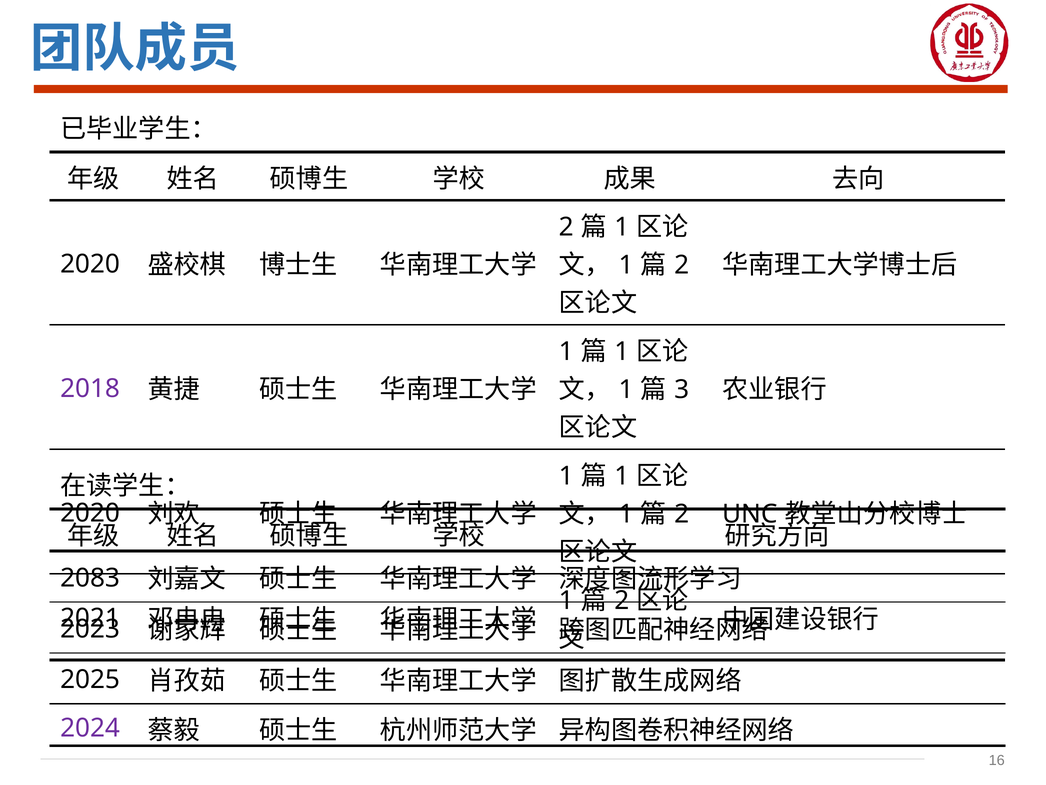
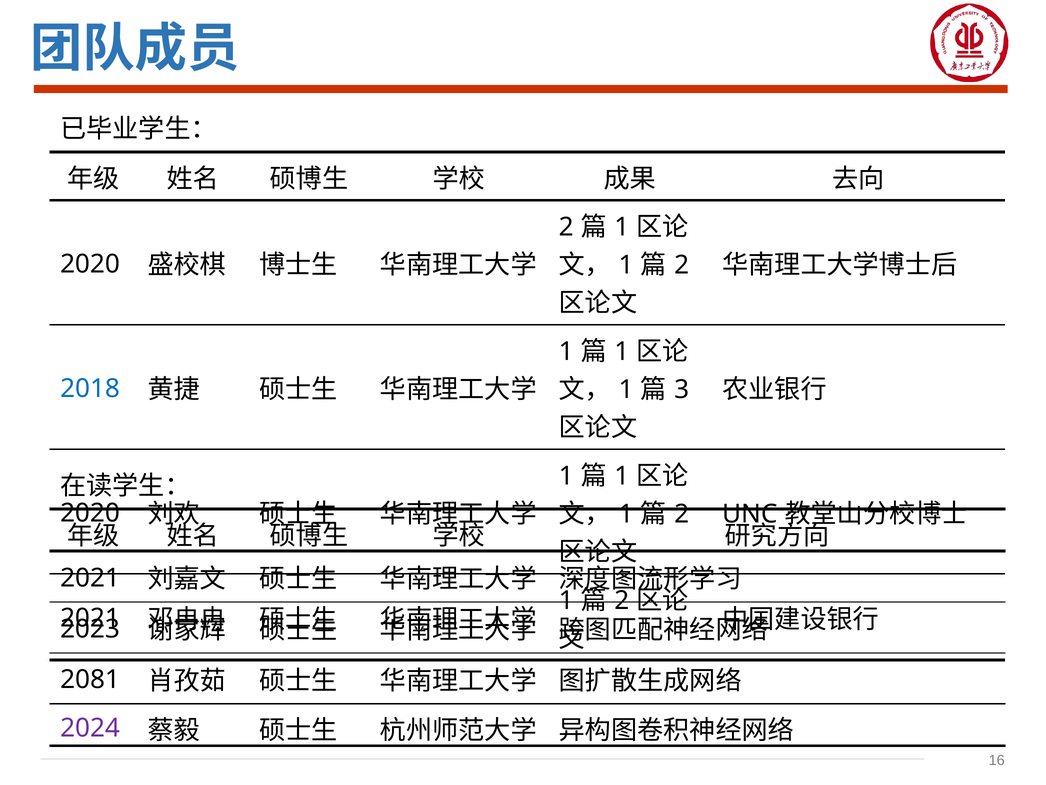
2018 colour: purple -> blue (90, 388)
2083: 2083 -> 2021 (90, 578)
2025: 2025 -> 2081 (90, 679)
